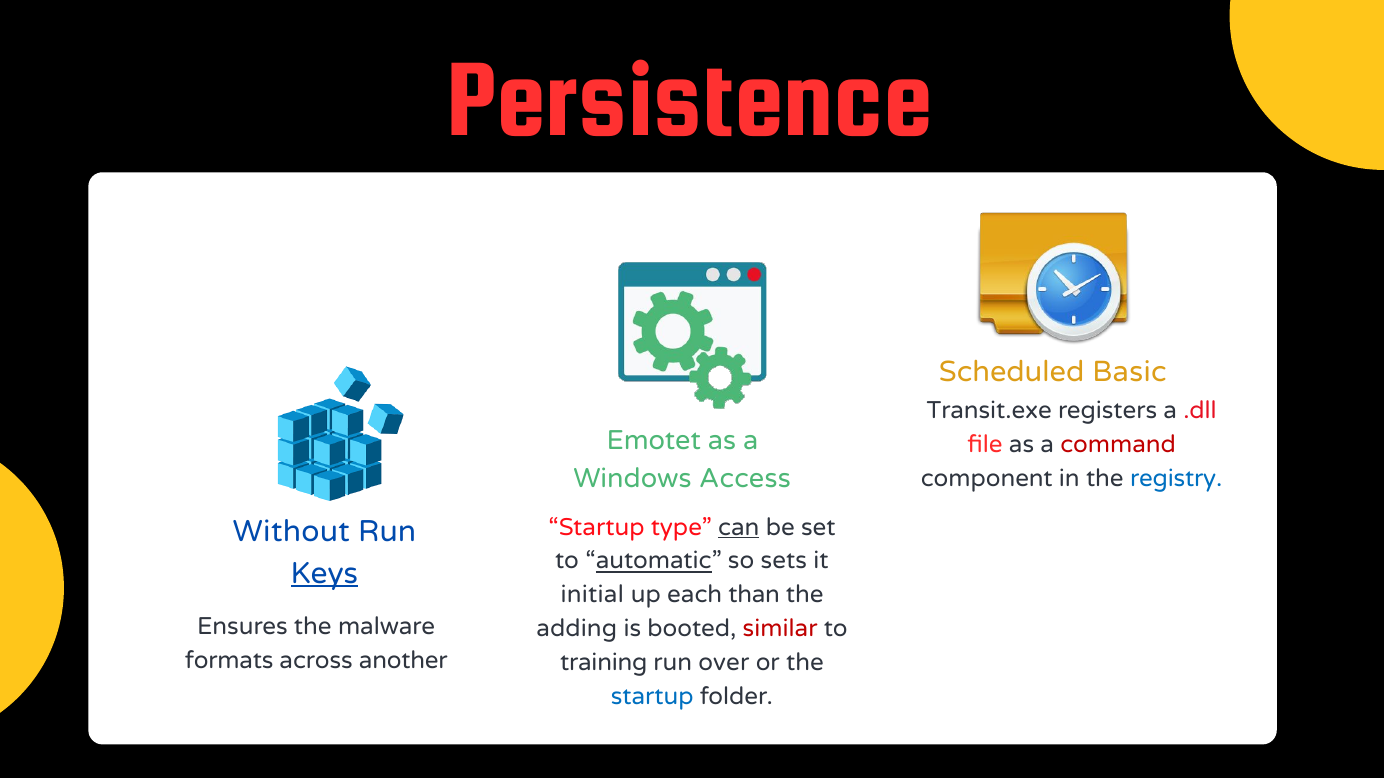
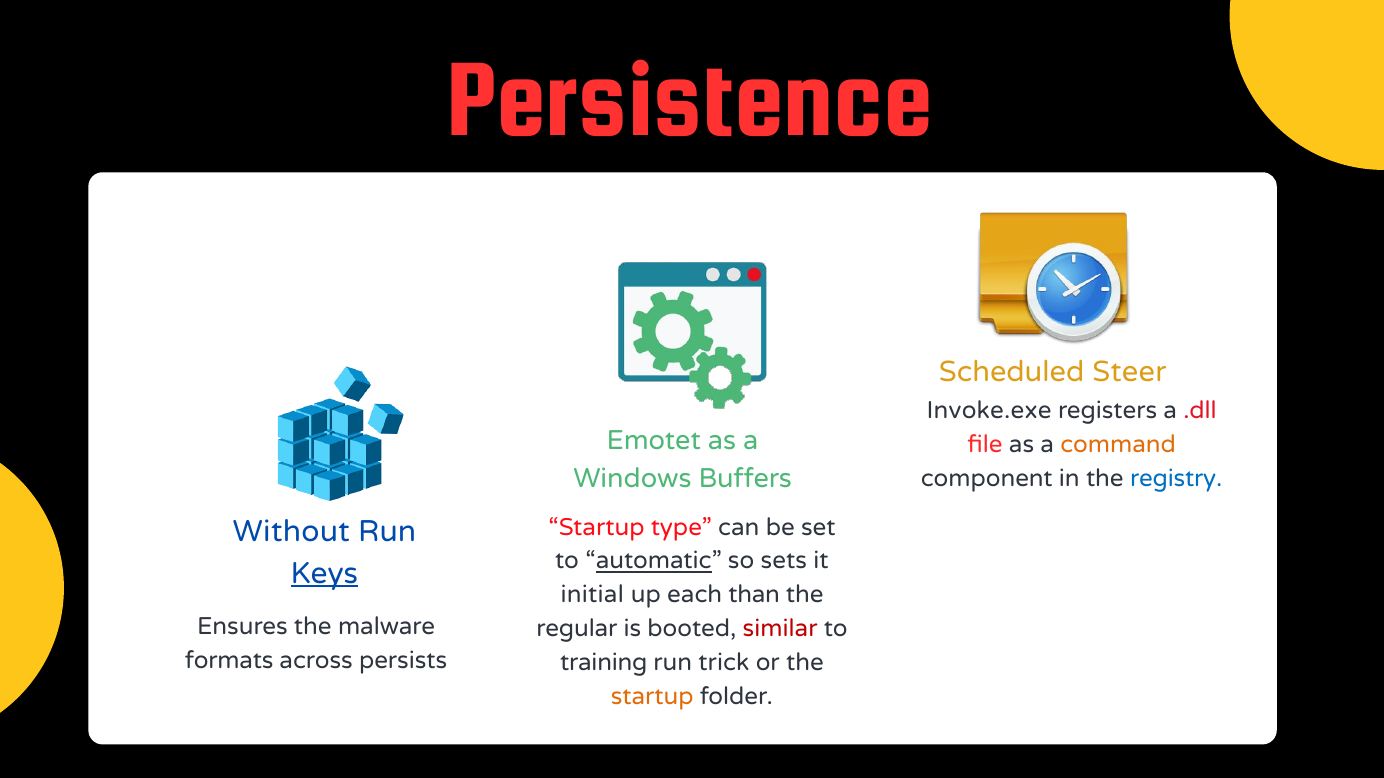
Basic: Basic -> Steer (1129, 372)
Transit.exe: Transit.exe -> Invoke.exe (989, 411)
command colour: red -> orange (1118, 445)
Access: Access -> Buffers (745, 479)
can underline: present -> none (739, 527)
adding: adding -> regular (577, 629)
another: another -> persists (403, 660)
over: over -> trick (724, 663)
startup colour: blue -> orange (652, 697)
